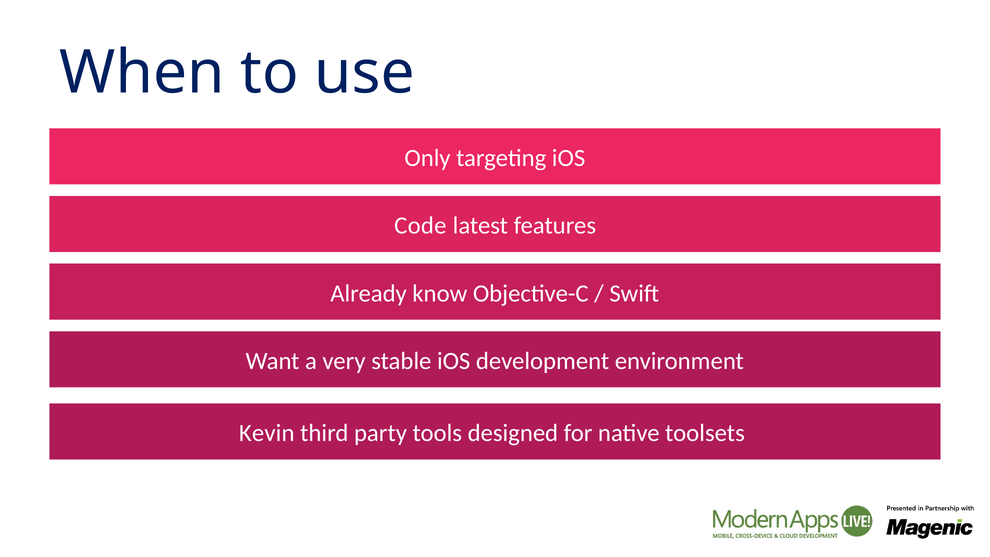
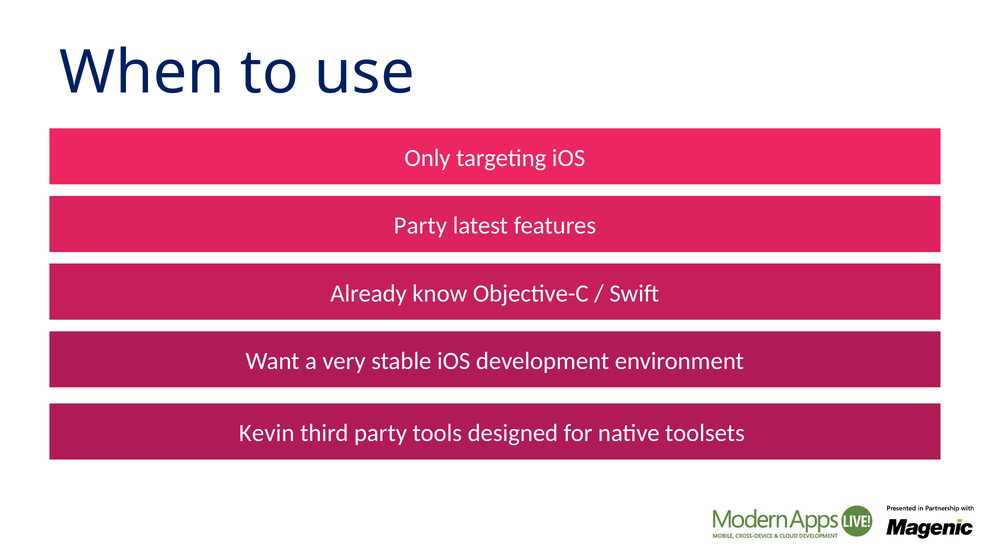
Code: Code -> Party (420, 226)
